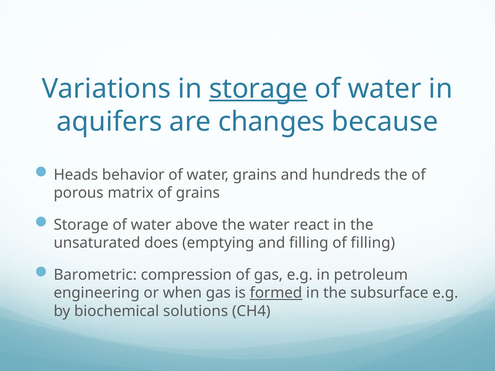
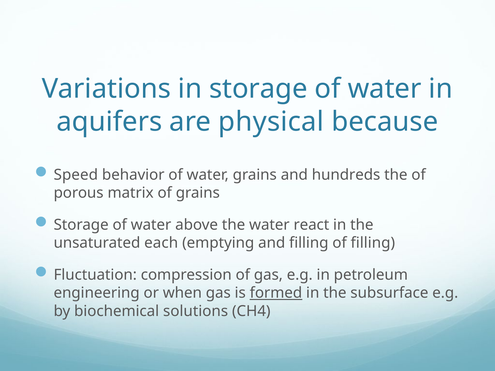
storage underline: present -> none (258, 89)
changes: changes -> physical (271, 122)
Heads: Heads -> Speed (76, 175)
does: does -> each (161, 243)
Barometric: Barometric -> Fluctuation (95, 275)
